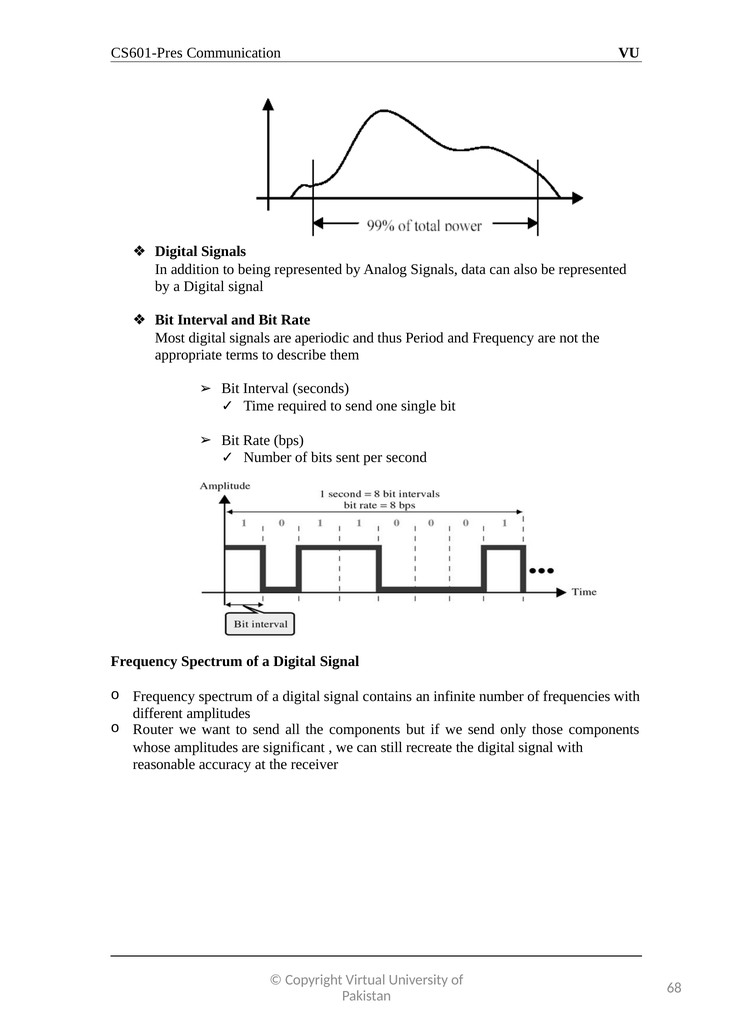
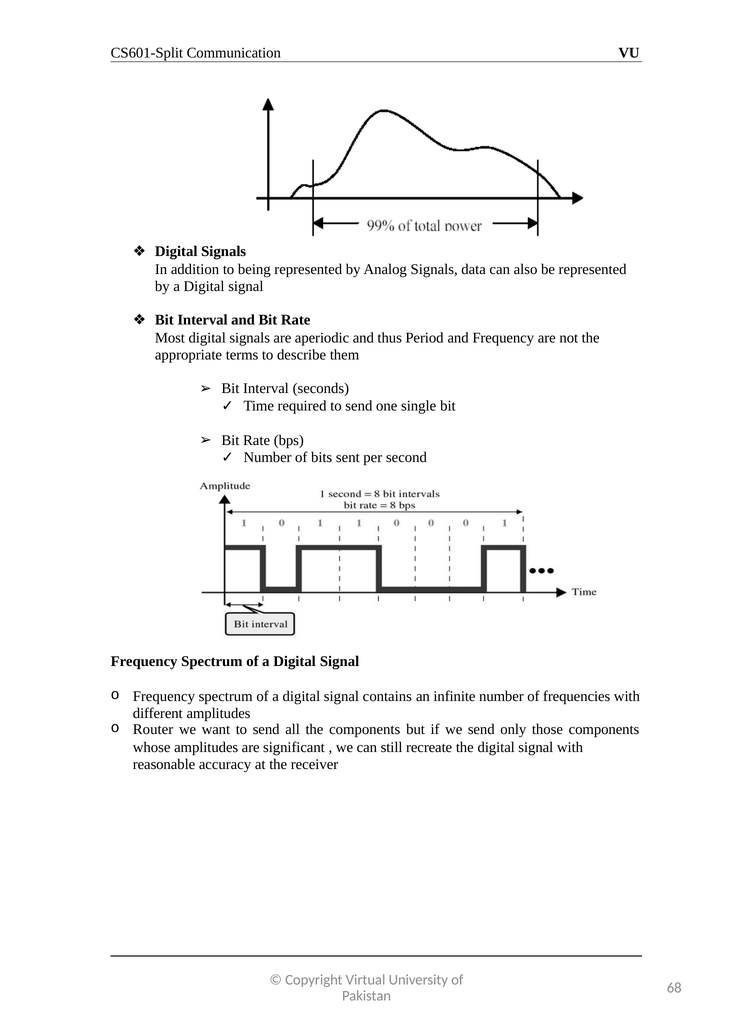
CS601-Pres: CS601-Pres -> CS601-Split (147, 53)
